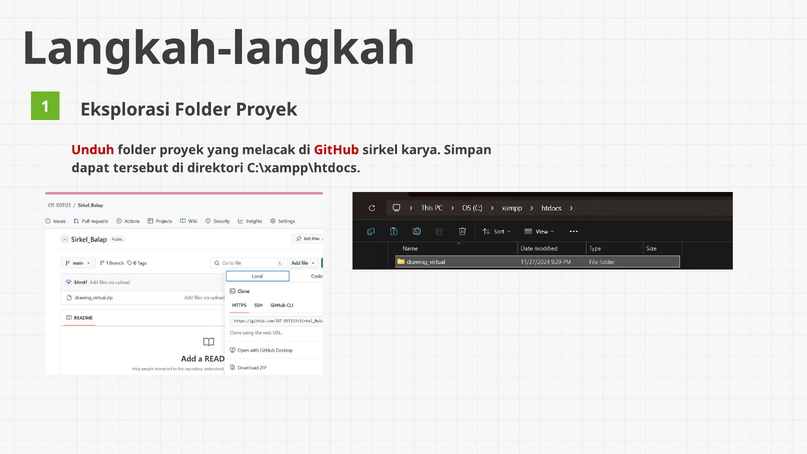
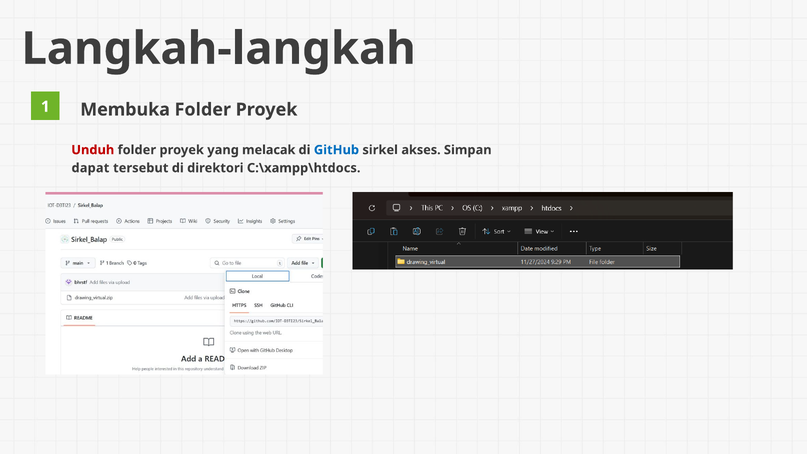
Eksplorasi: Eksplorasi -> Membuka (125, 110)
GitHub colour: red -> blue (336, 150)
karya: karya -> akses (421, 150)
